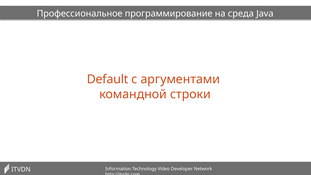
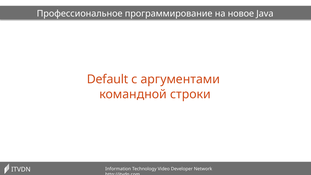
среда: среда -> новое (241, 14)
